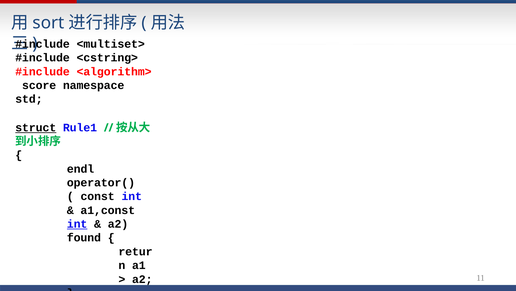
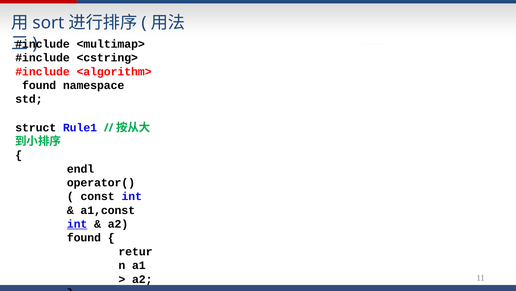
<multiset>: <multiset> -> <multimap> (111, 44)
score: score -> found (39, 85)
struct underline: present -> none (36, 127)
